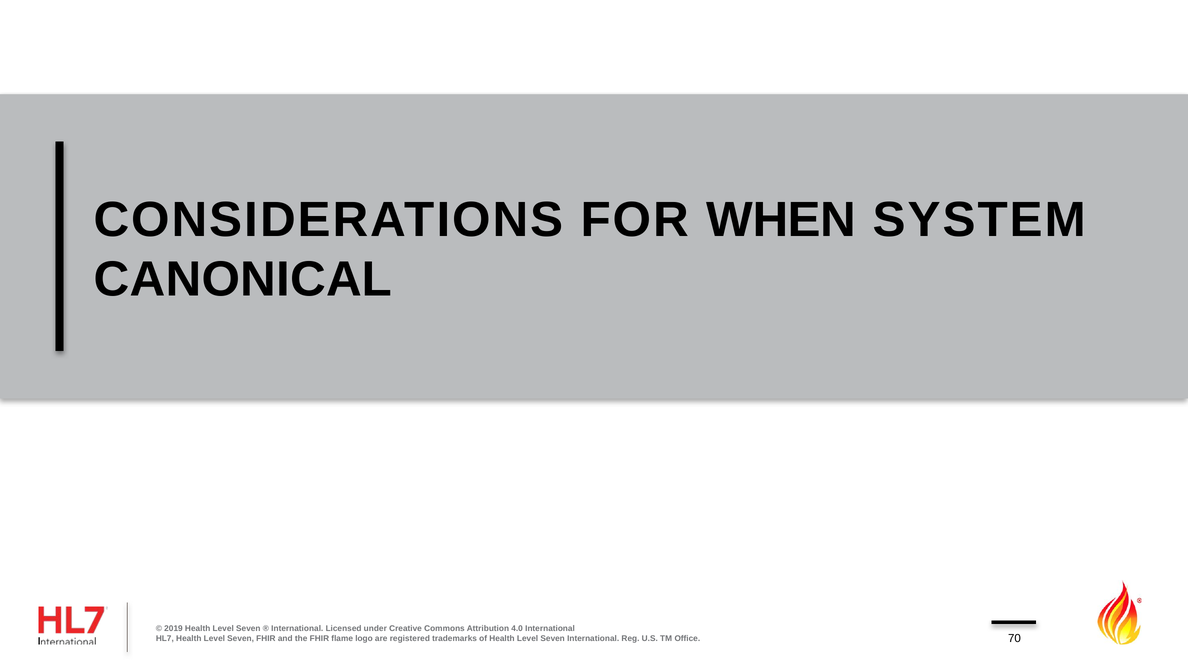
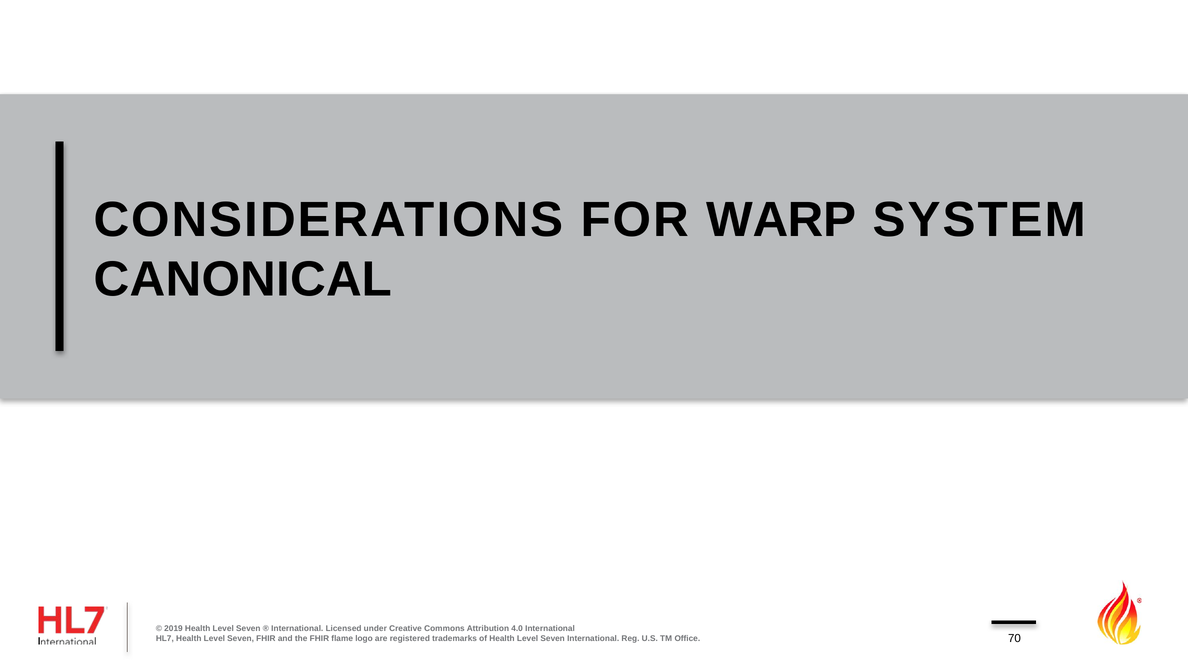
WHEN: WHEN -> WARP (781, 220)
